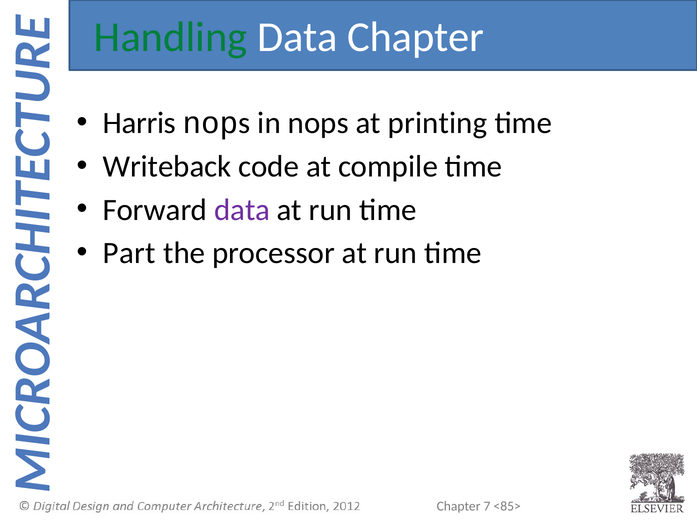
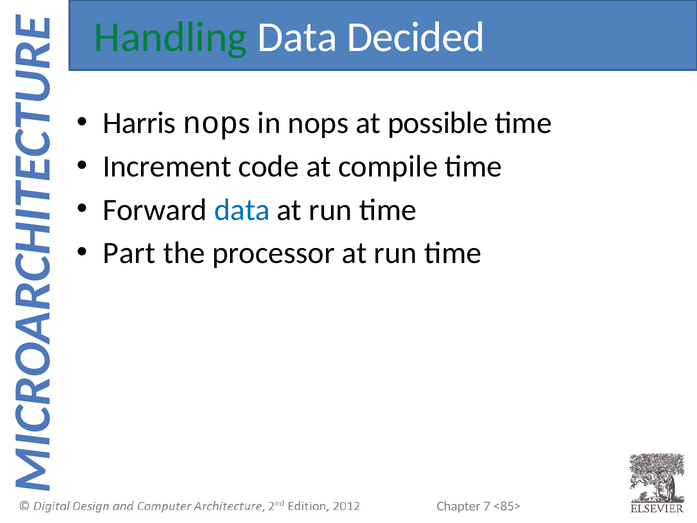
Data Chapter: Chapter -> Decided (416, 37)
printing: printing -> possible (438, 123)
Writeback: Writeback -> Increment (167, 166)
data colour: purple -> blue (242, 210)
